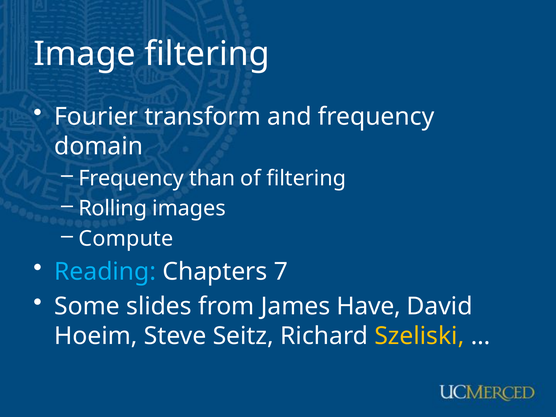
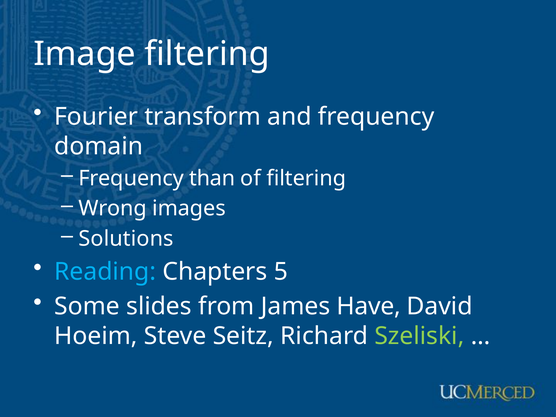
Rolling: Rolling -> Wrong (113, 209)
Compute: Compute -> Solutions (126, 239)
7: 7 -> 5 (281, 272)
Szeliski colour: yellow -> light green (419, 336)
